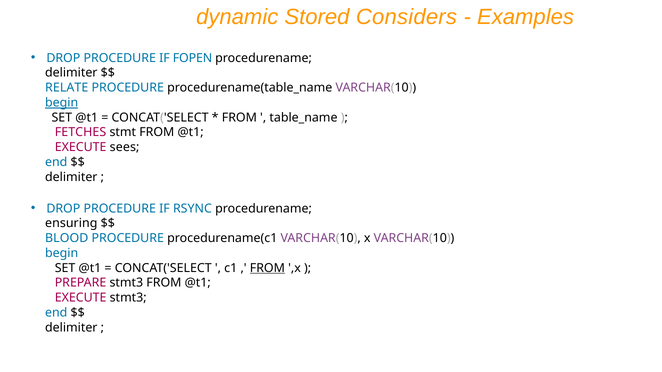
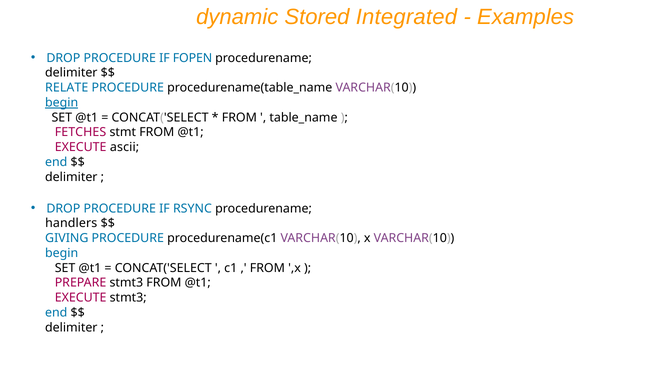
Considers: Considers -> Integrated (406, 17)
sees: sees -> ascii (125, 147)
ensuring: ensuring -> handlers (71, 224)
BLOOD: BLOOD -> GIVING (67, 238)
FROM underline: present -> none (267, 268)
